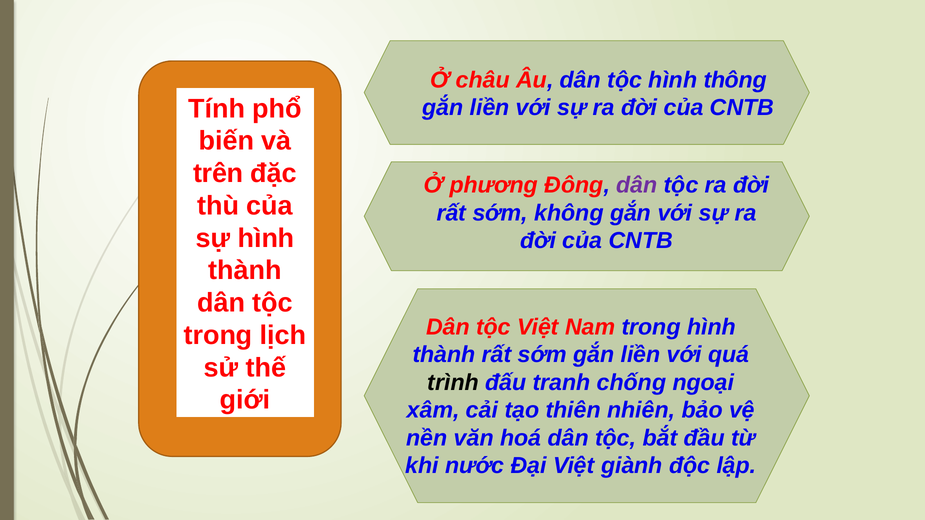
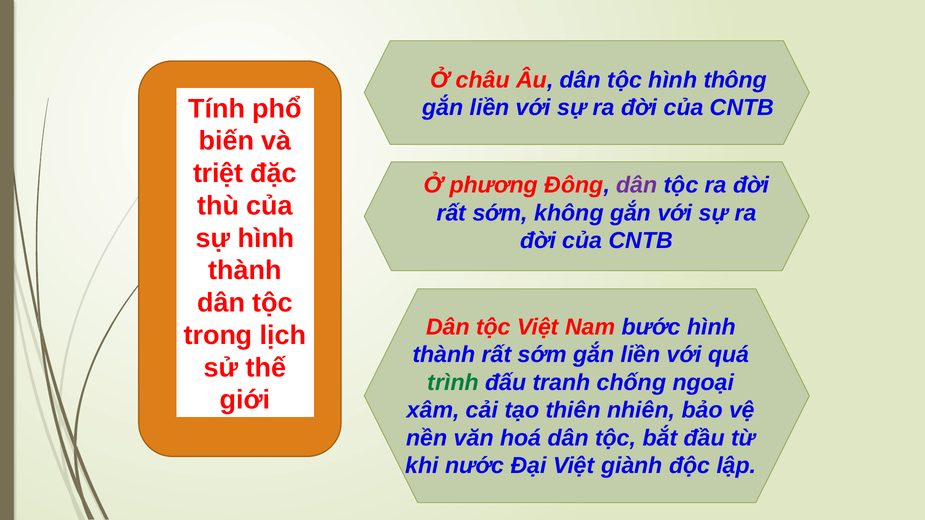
trên: trên -> triệt (218, 174)
Nam trong: trong -> bước (651, 327)
trình colour: black -> green (453, 383)
